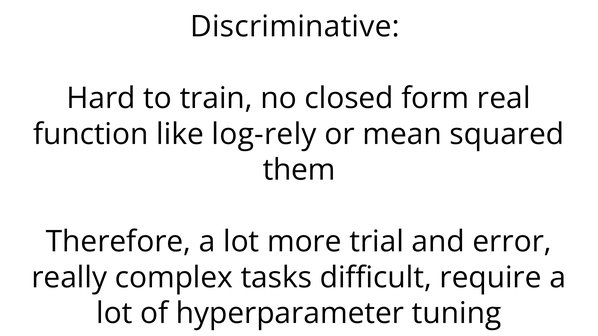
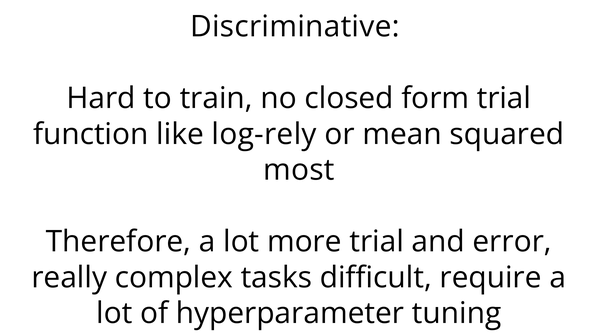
form real: real -> trial (504, 99)
them: them -> most (299, 170)
